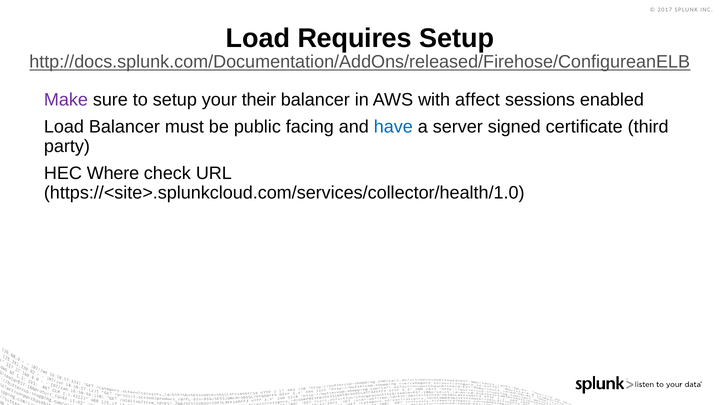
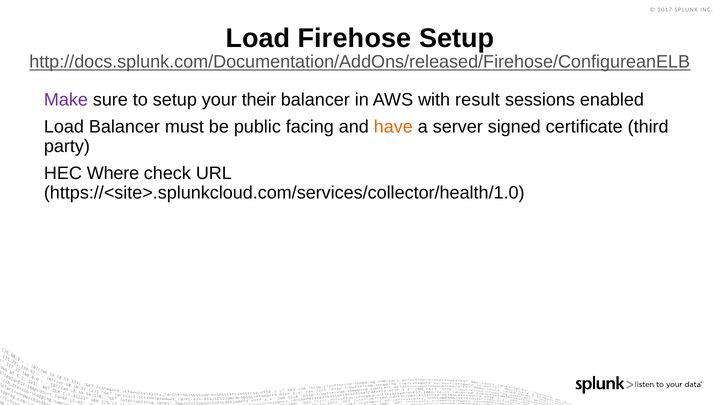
Requires: Requires -> Firehose (355, 38)
affect: affect -> result (477, 100)
have colour: blue -> orange (393, 127)
